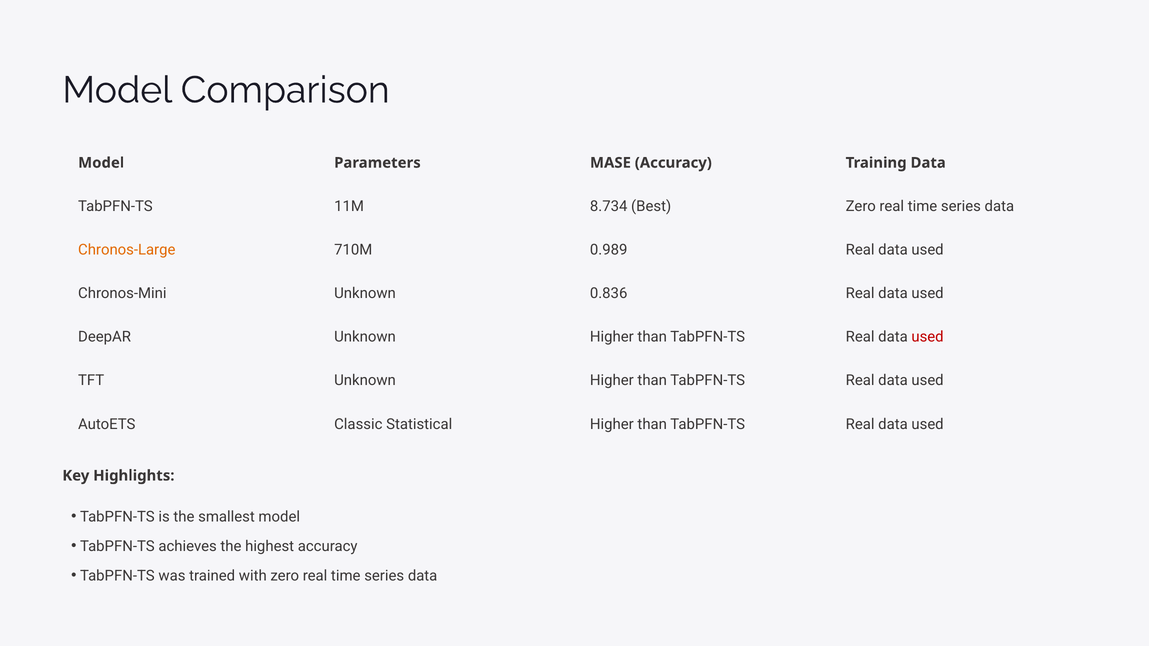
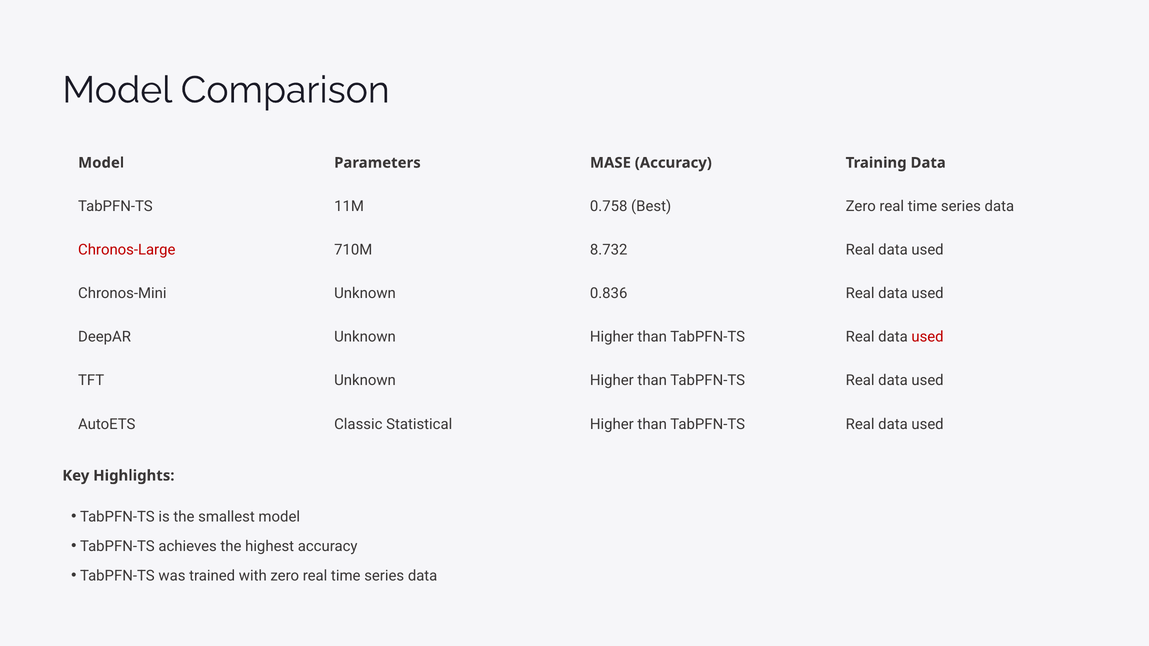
8.734: 8.734 -> 0.758 (609, 206)
Chronos-Large colour: orange -> red (127, 250)
0.989: 0.989 -> 8.732 (609, 250)
